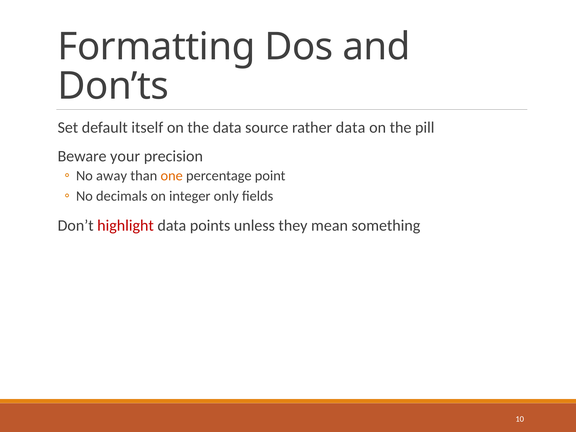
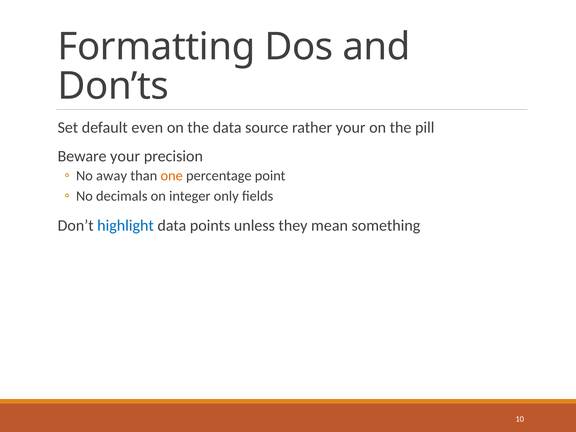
itself: itself -> even (147, 128)
rather data: data -> your (351, 128)
highlight colour: red -> blue (126, 225)
